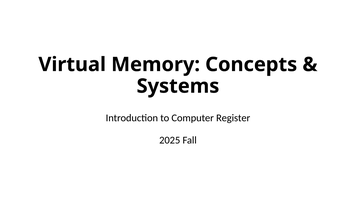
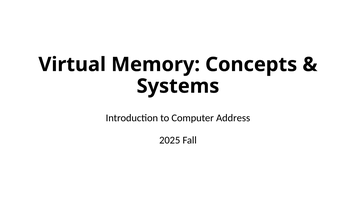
Register: Register -> Address (233, 118)
